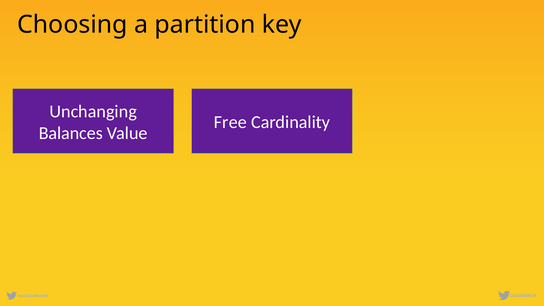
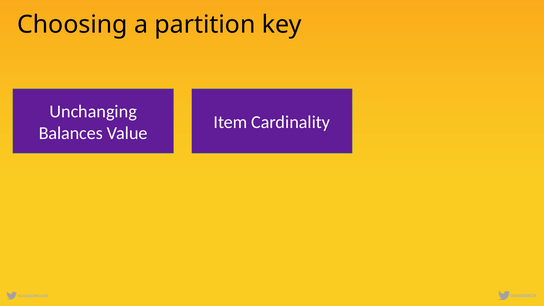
Free: Free -> Item (230, 122)
